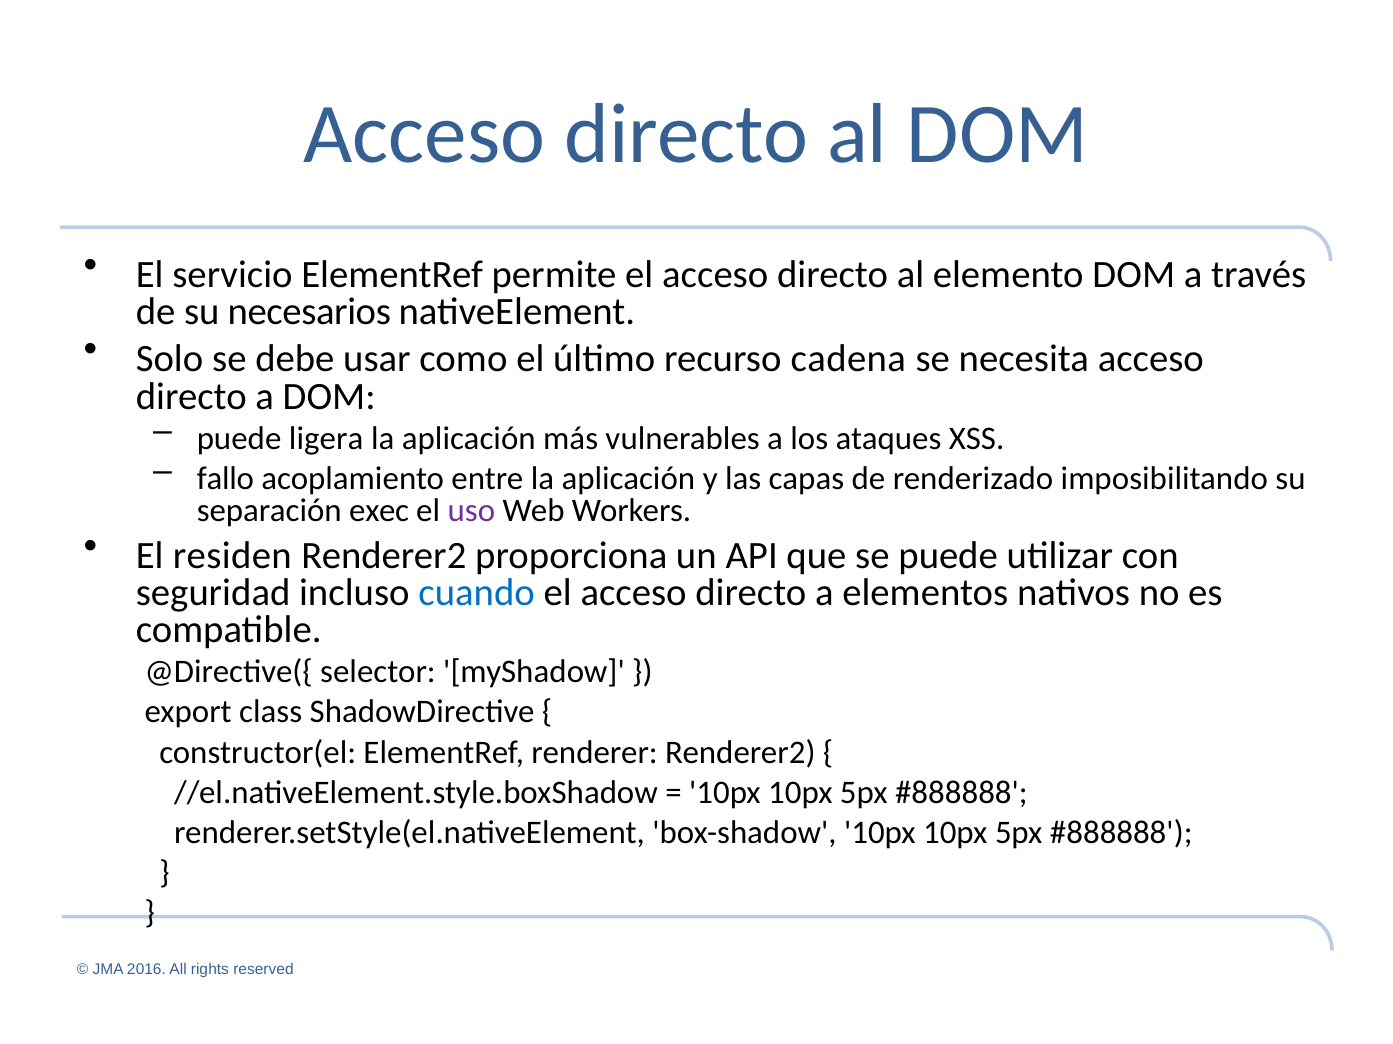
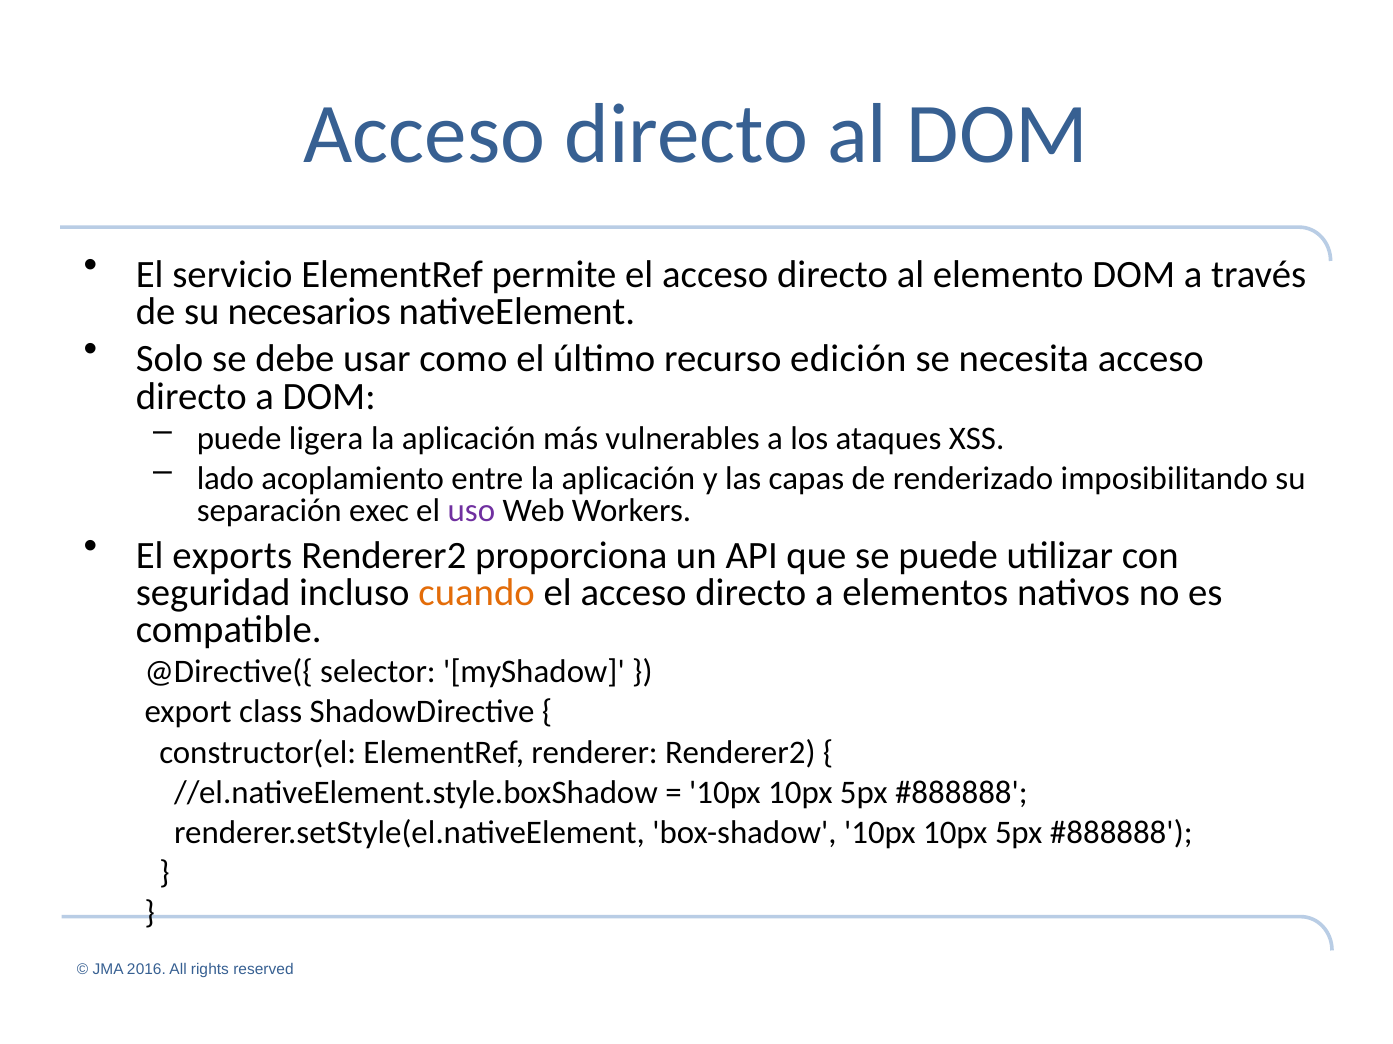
cadena: cadena -> edición (848, 359)
fallo: fallo -> lado (225, 479)
residen: residen -> exports (232, 556)
cuando colour: blue -> orange (477, 593)
